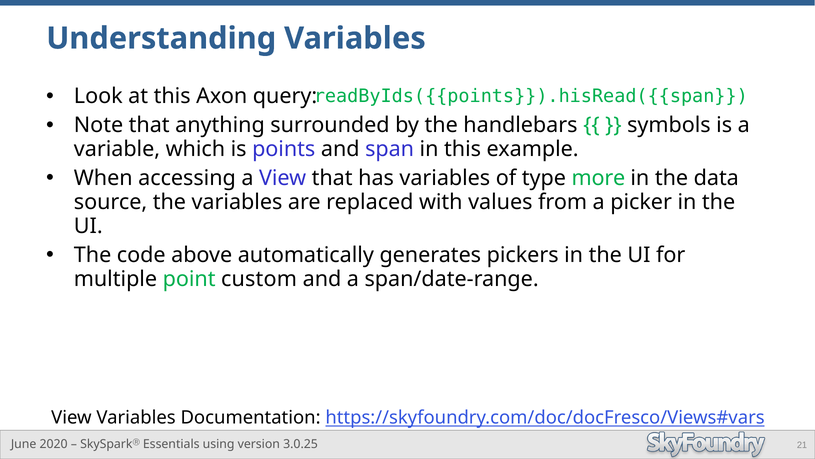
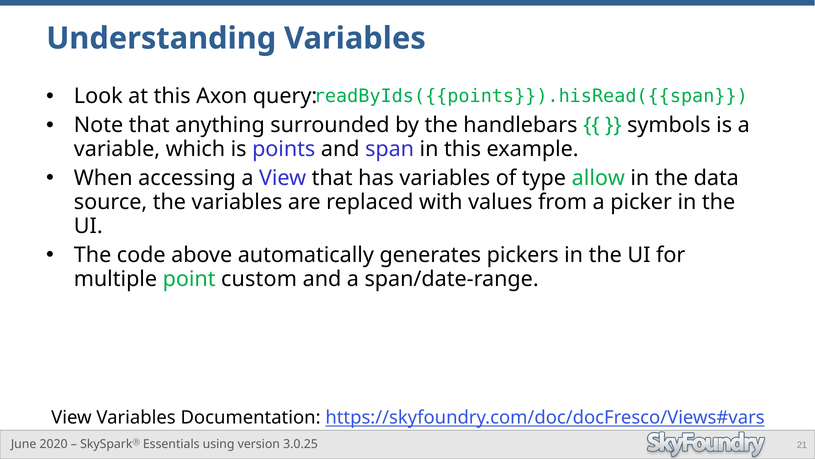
more: more -> allow (598, 178)
